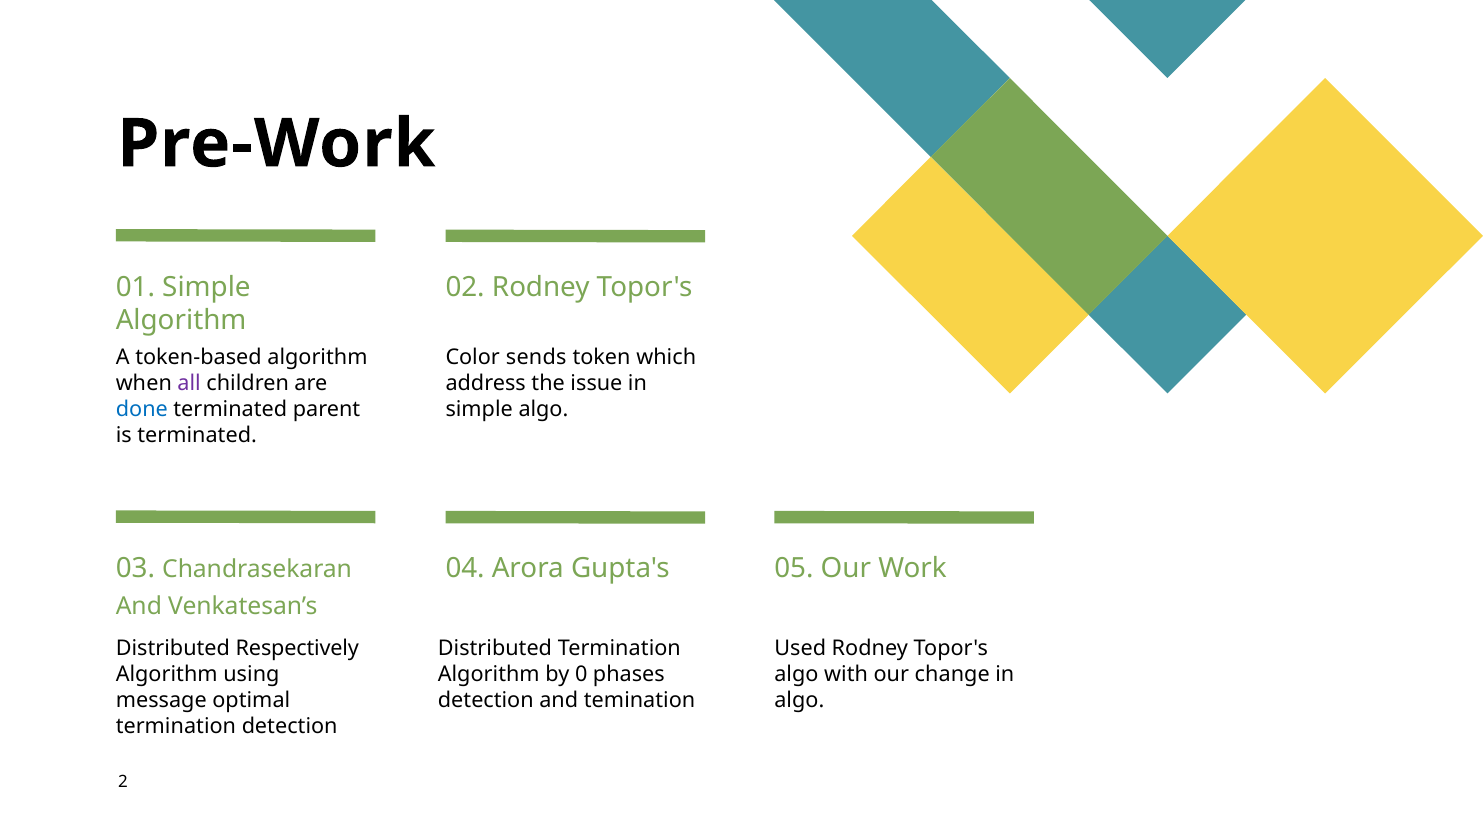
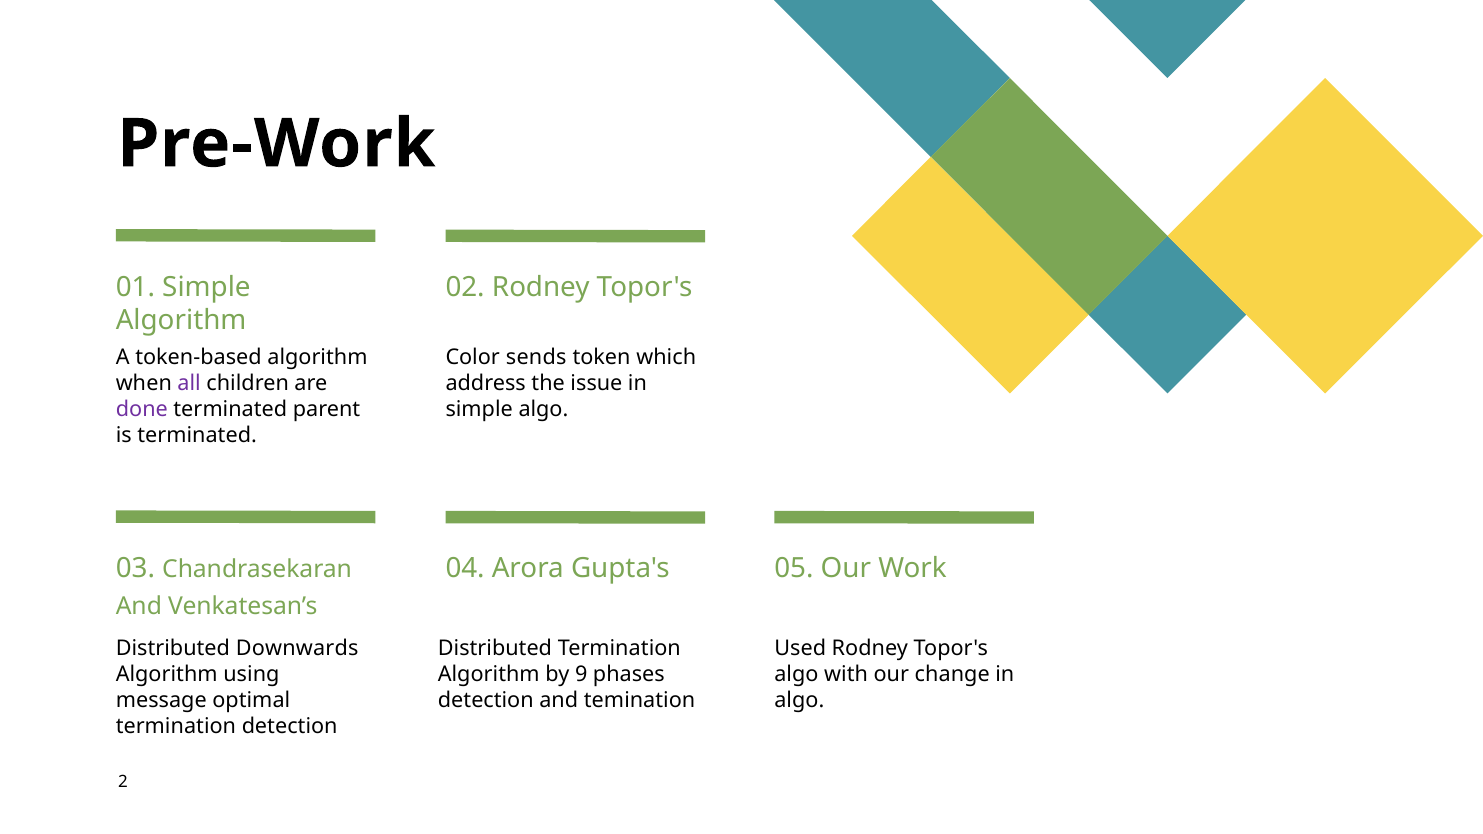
done colour: blue -> purple (142, 409)
Respectively: Respectively -> Downwards (297, 649)
0: 0 -> 9 (581, 675)
